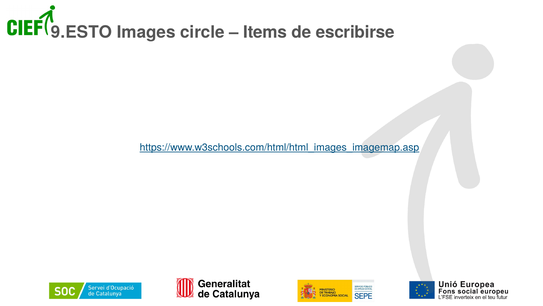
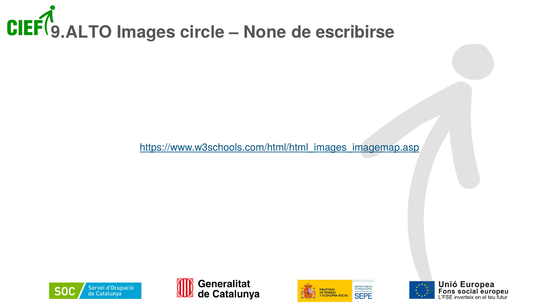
9.ESTO: 9.ESTO -> 9.ALTO (82, 32)
Items: Items -> None (265, 32)
